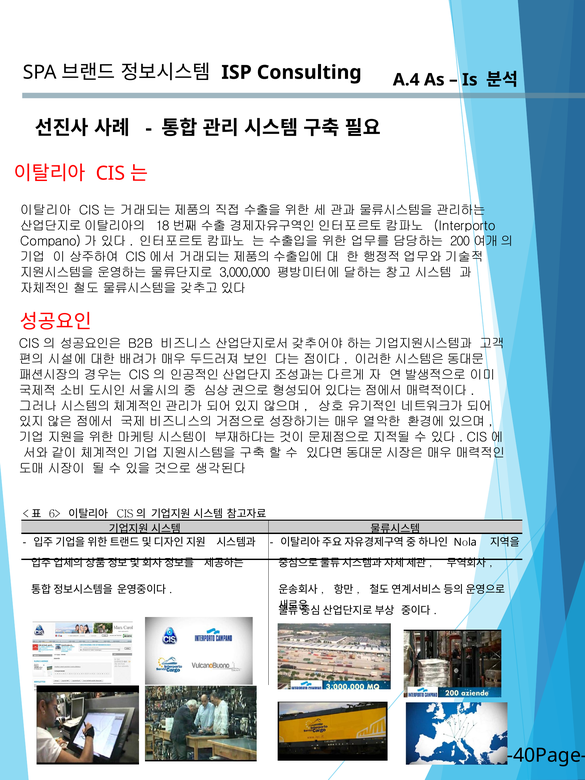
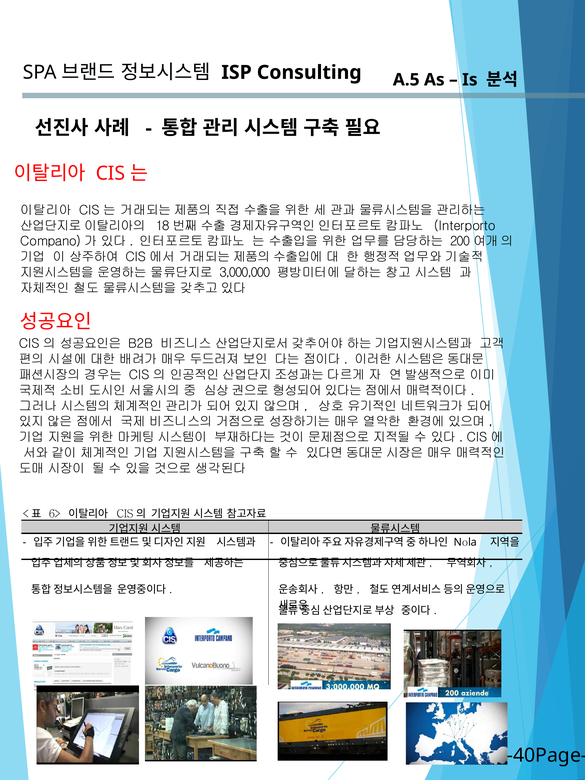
A.4: A.4 -> A.5 (406, 80)
